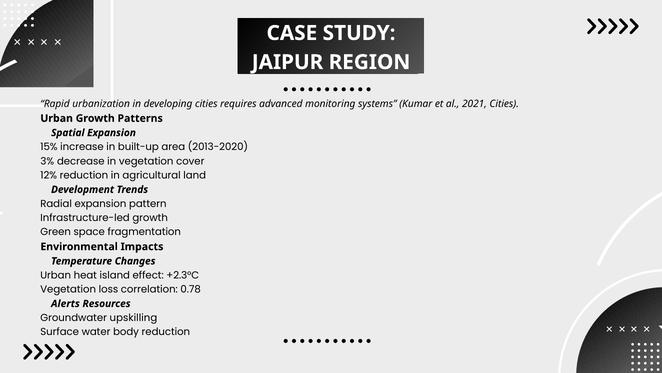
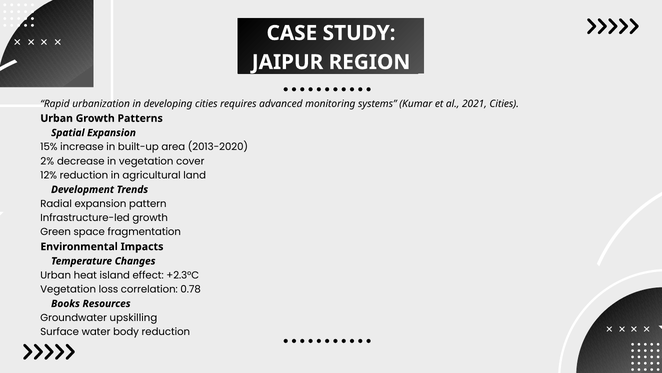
3%: 3% -> 2% (47, 161)
Alerts: Alerts -> Books (65, 303)
